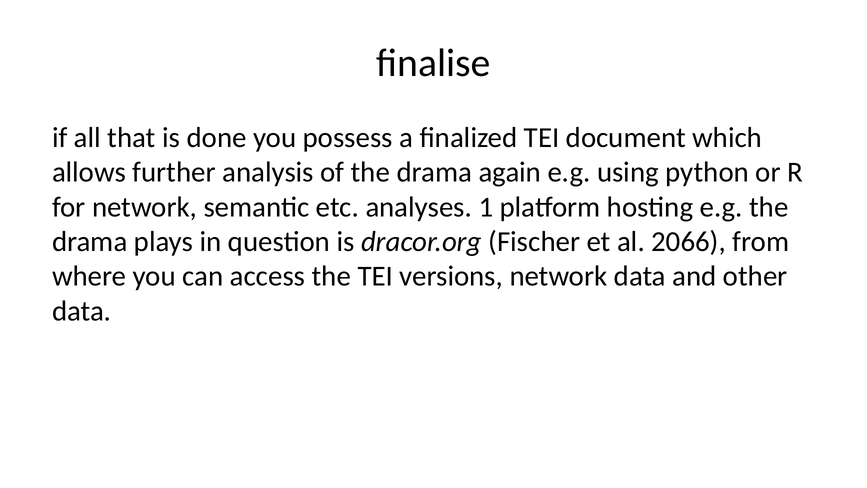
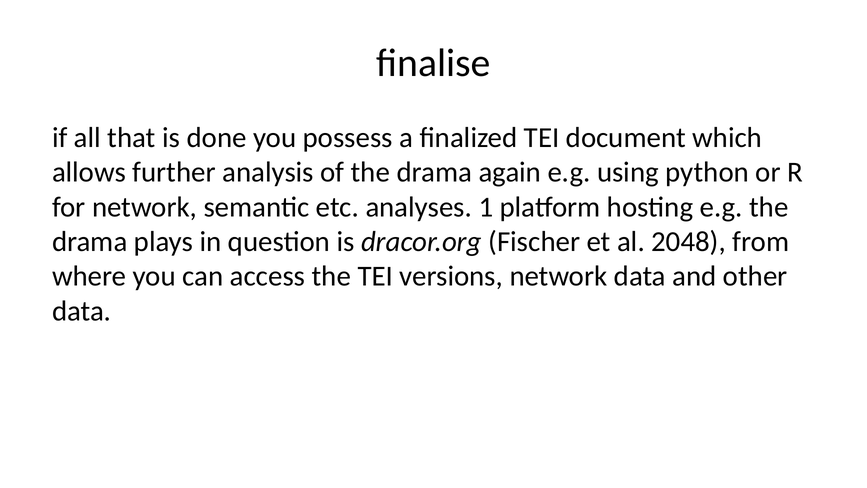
2066: 2066 -> 2048 (689, 242)
